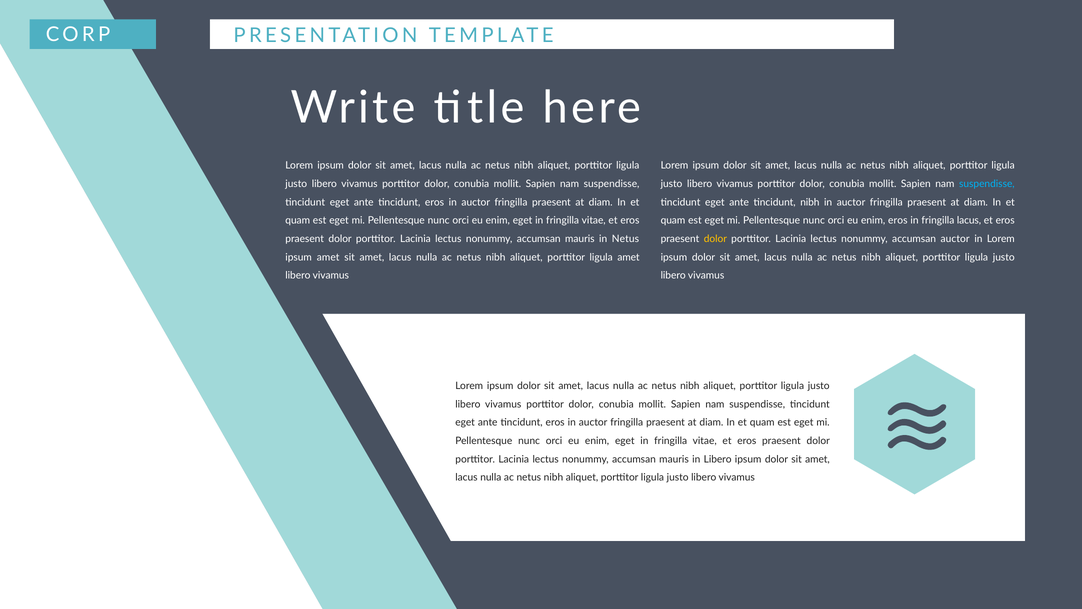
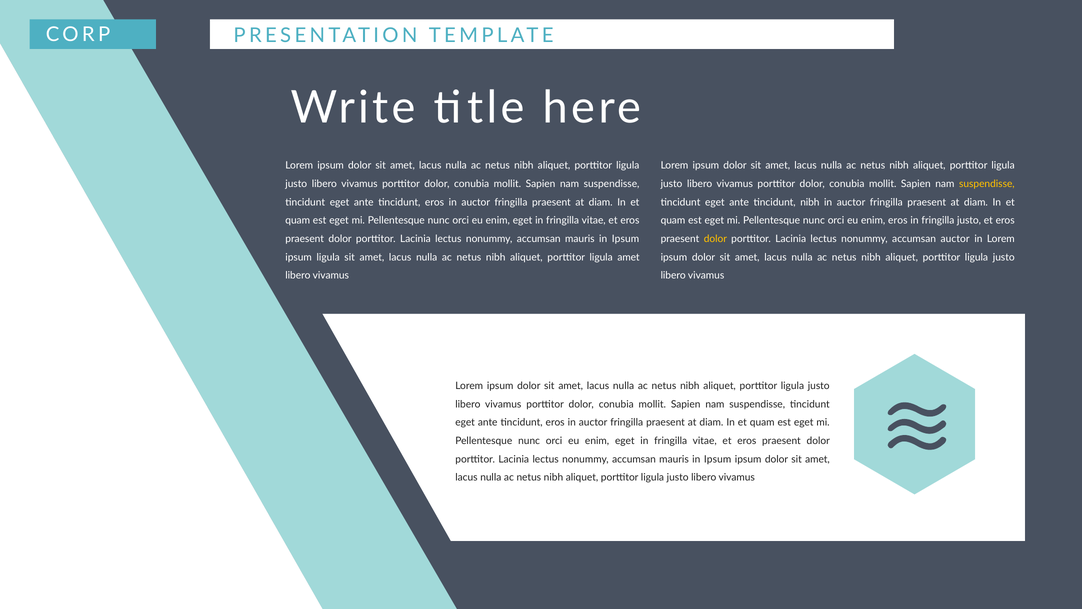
suspendisse colour: light blue -> yellow (987, 184)
fringilla lacus: lacus -> justo (969, 220)
Netus: Netus -> Ipsum (625, 239)
ipsum amet: amet -> ligula (328, 257)
Libero: Libero -> Ipsum (718, 459)
